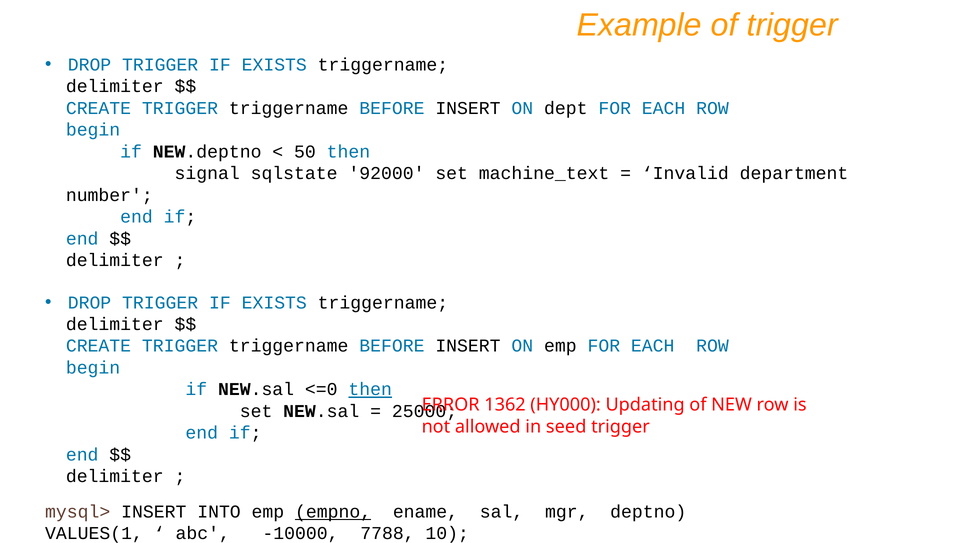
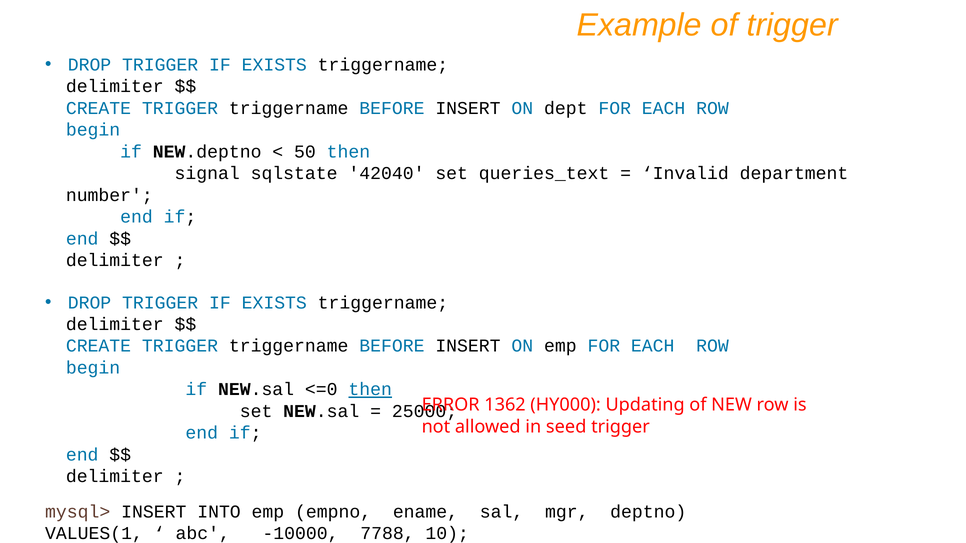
92000: 92000 -> 42040 (386, 174)
machine_text: machine_text -> queries_text (544, 174)
empno underline: present -> none (333, 512)
